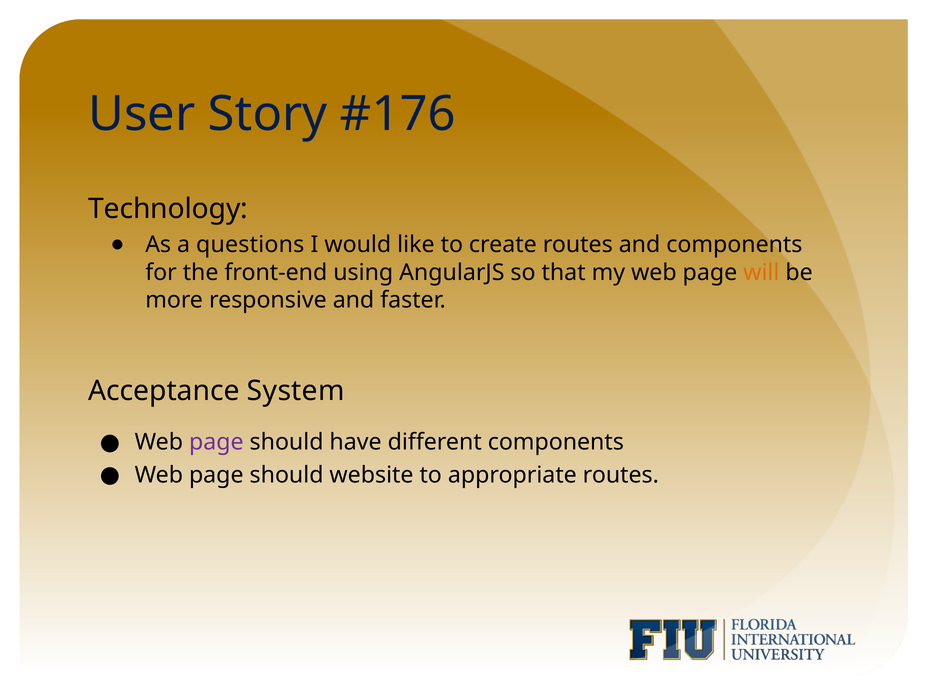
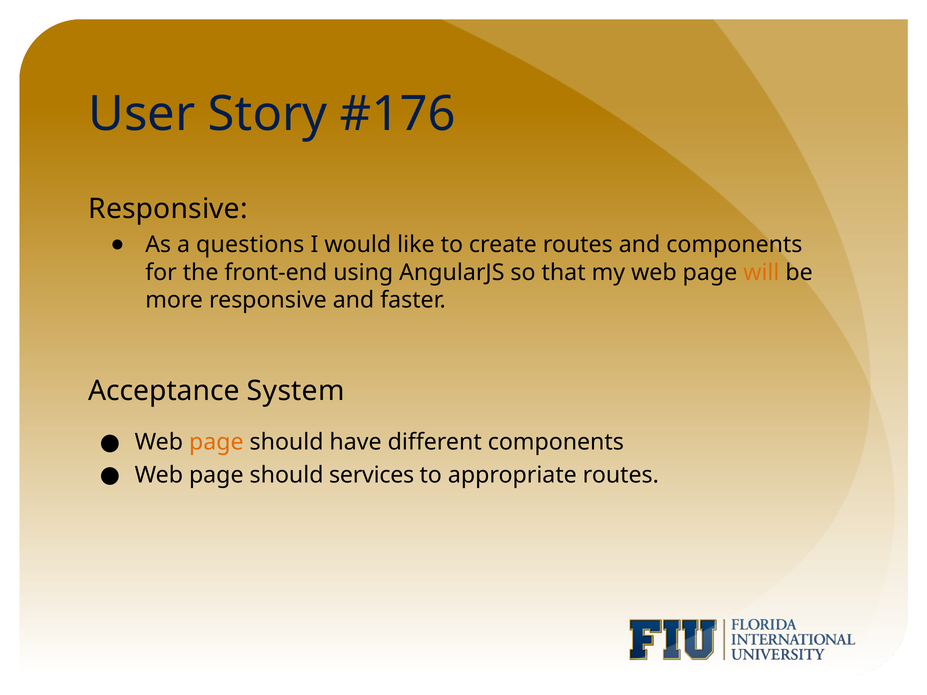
Technology: Technology -> Responsive (168, 209)
page colour: purple -> orange (216, 442)
website: website -> services (372, 475)
